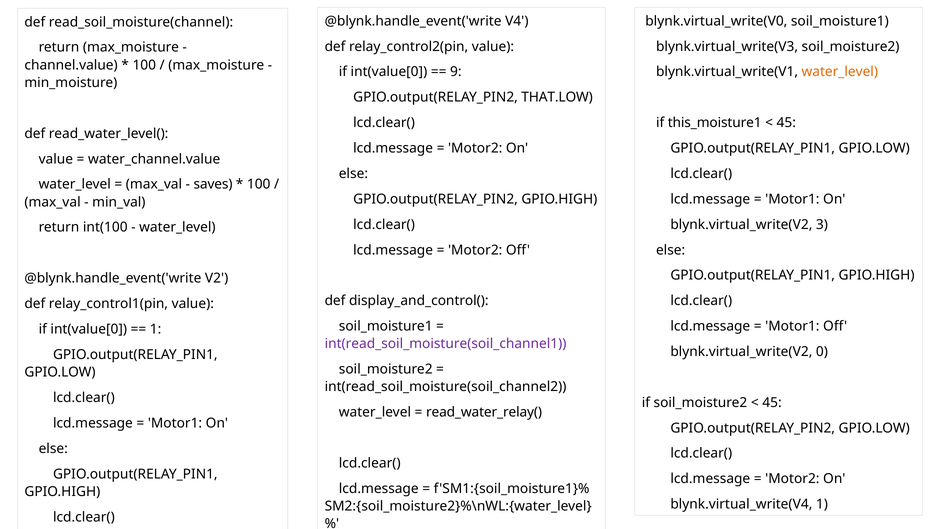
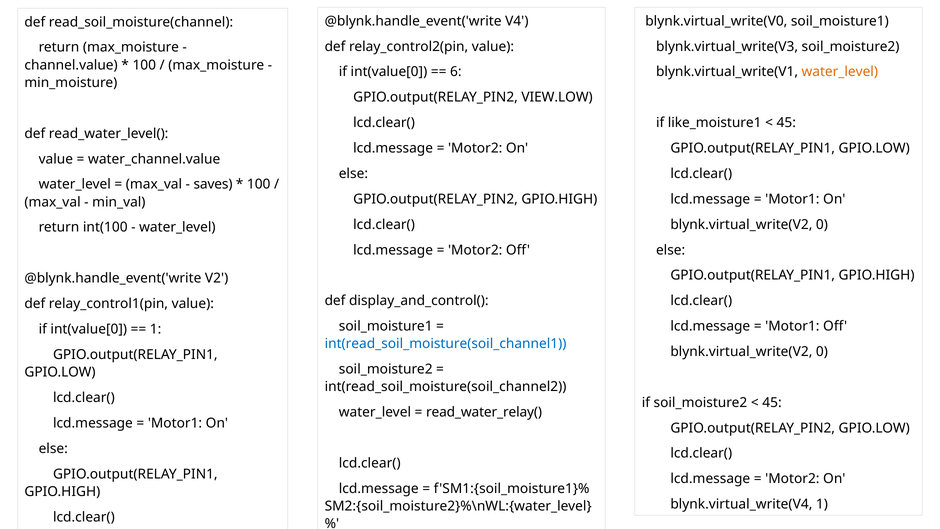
9: 9 -> 6 (456, 72)
THAT.LOW: THAT.LOW -> VIEW.LOW (557, 97)
this_moisture1: this_moisture1 -> like_moisture1 (715, 123)
3: 3 -> 0 (822, 224)
int(read_soil_moisture(soil_channel1 colour: purple -> blue (446, 344)
